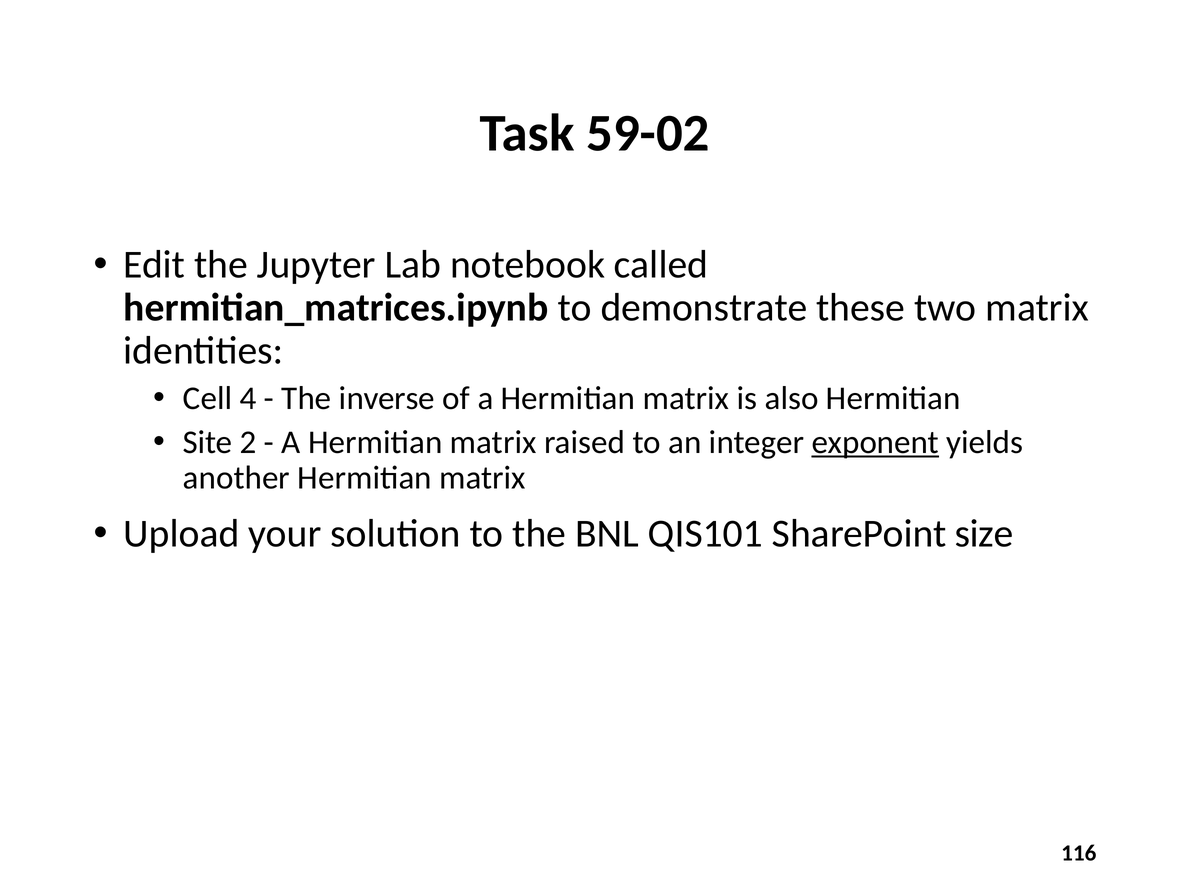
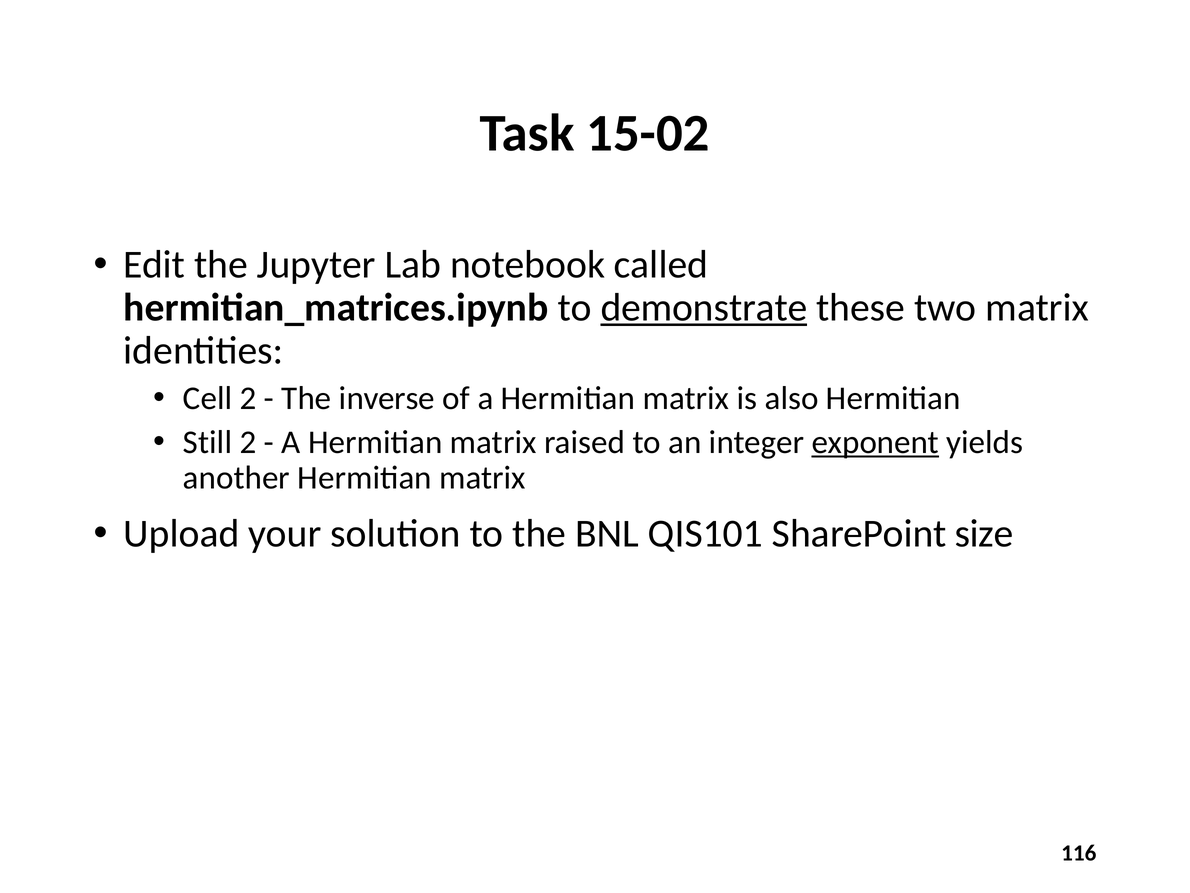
59-02: 59-02 -> 15-02 (648, 133)
demonstrate underline: none -> present (704, 308)
Cell 4: 4 -> 2 (248, 398)
Site: Site -> Still (208, 442)
